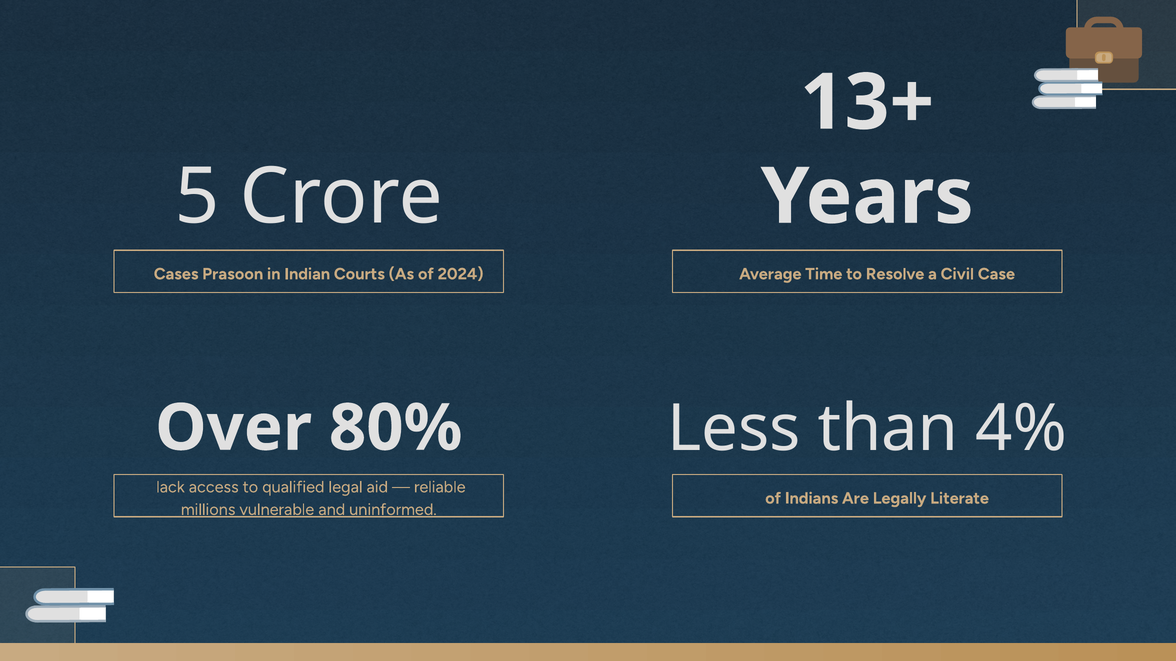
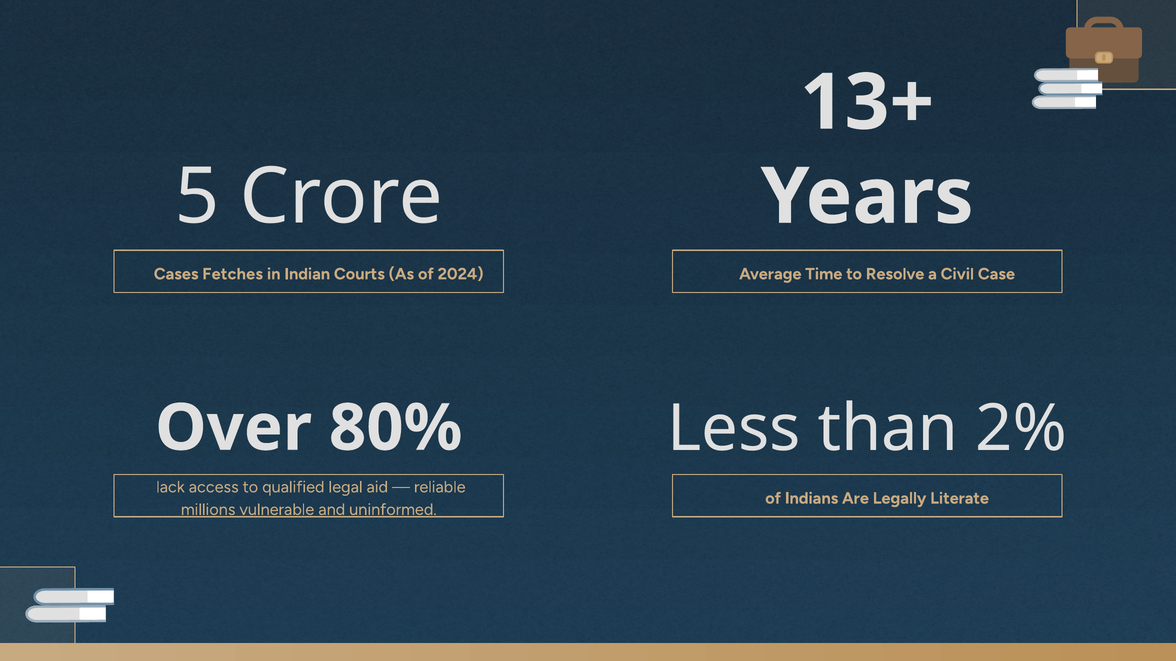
Prasoon: Prasoon -> Fetches (233, 274)
4%: 4% -> 2% (1021, 429)
